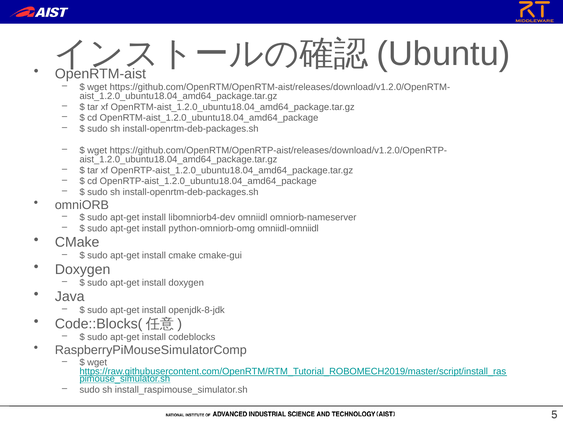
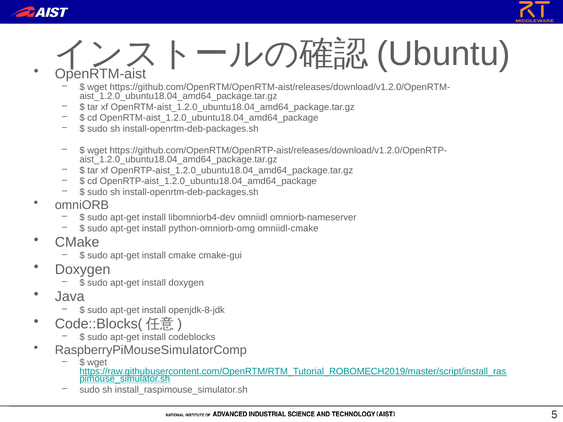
omniidl-omniidl: omniidl-omniidl -> omniidl-cmake (288, 228)
